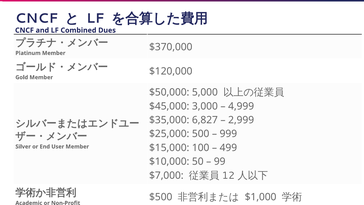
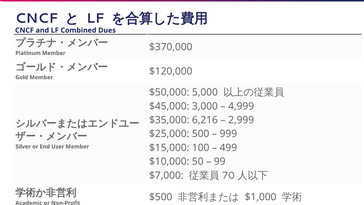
6,827: 6,827 -> 6,216 (205, 120)
12: 12 -> 70 (228, 175)
